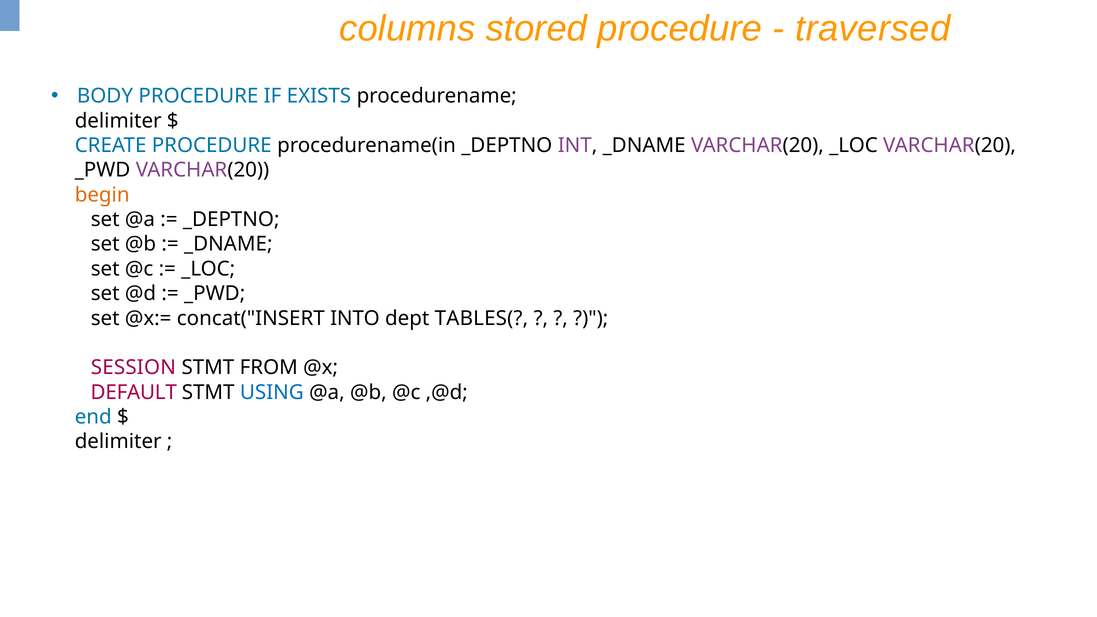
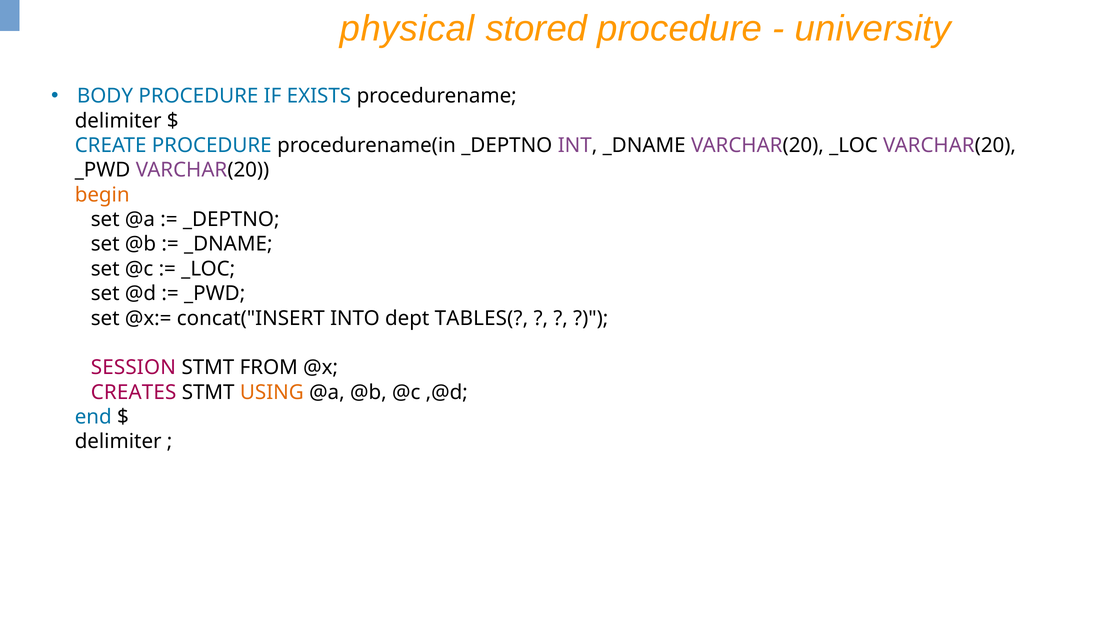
columns: columns -> physical (407, 29)
traversed: traversed -> university (873, 29)
DEFAULT: DEFAULT -> CREATES (134, 392)
USING colour: blue -> orange (272, 392)
